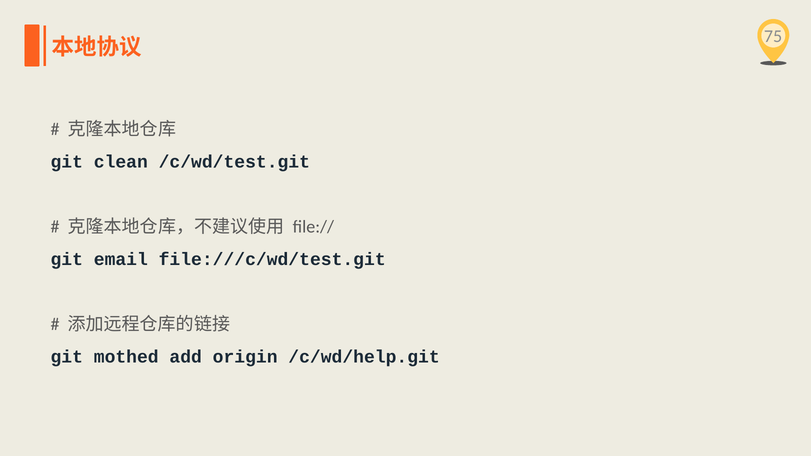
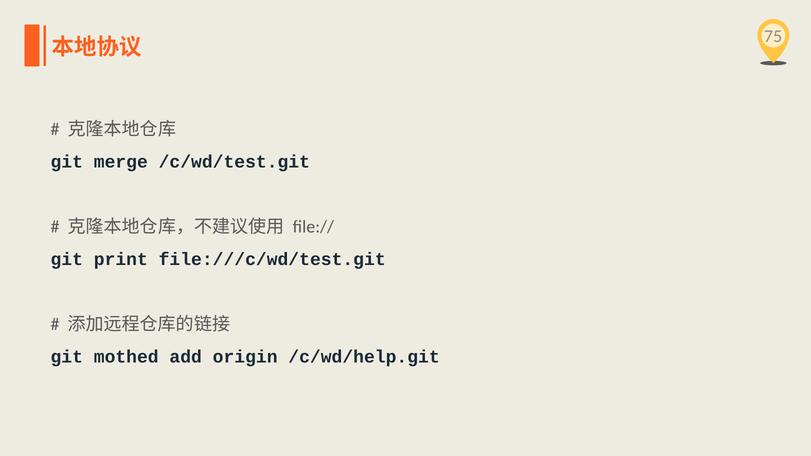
clean: clean -> merge (121, 162)
email: email -> print (121, 259)
